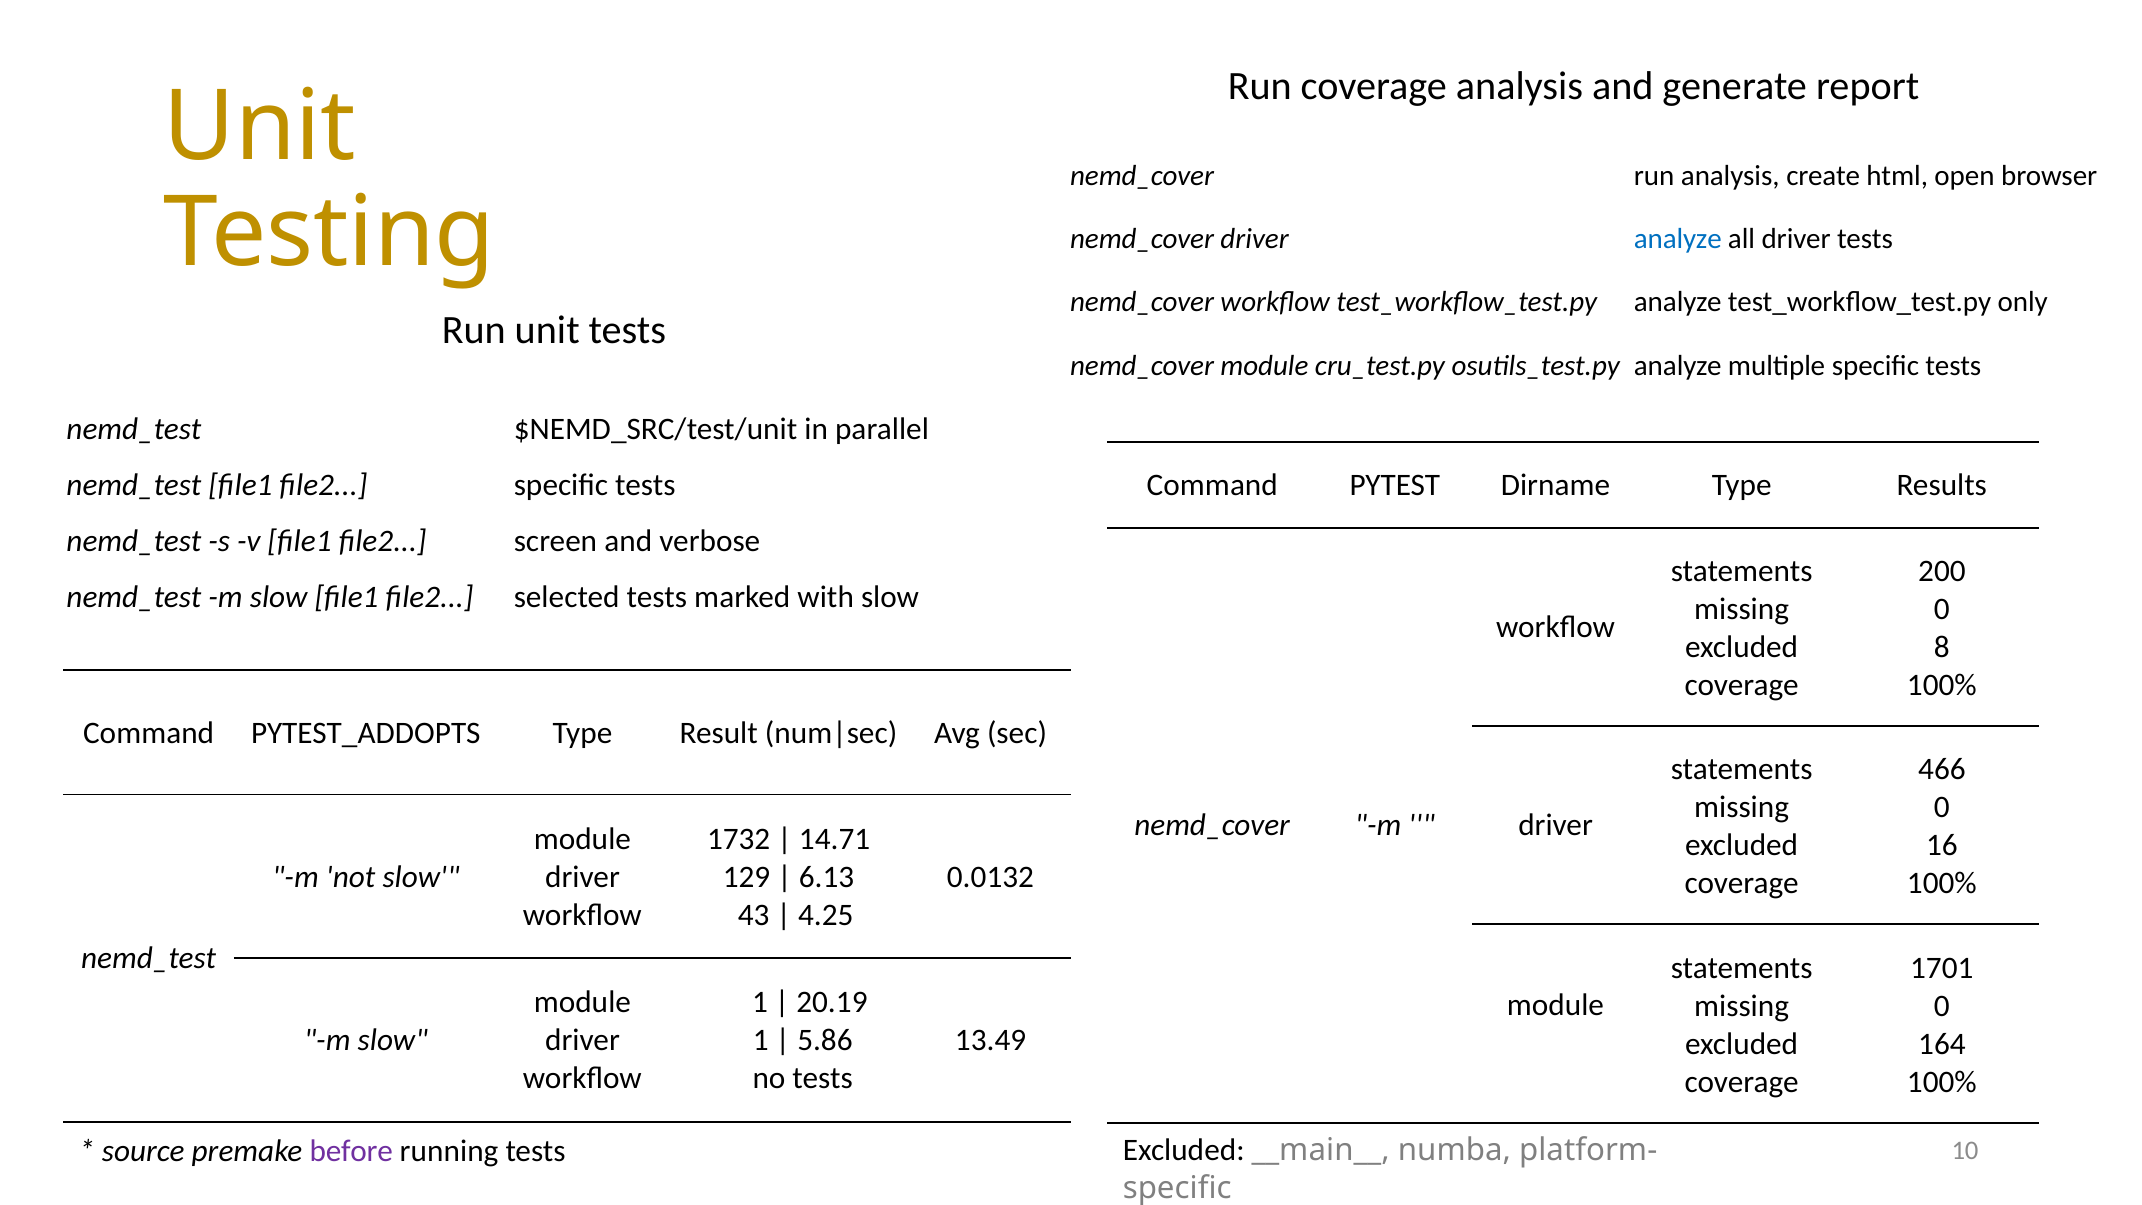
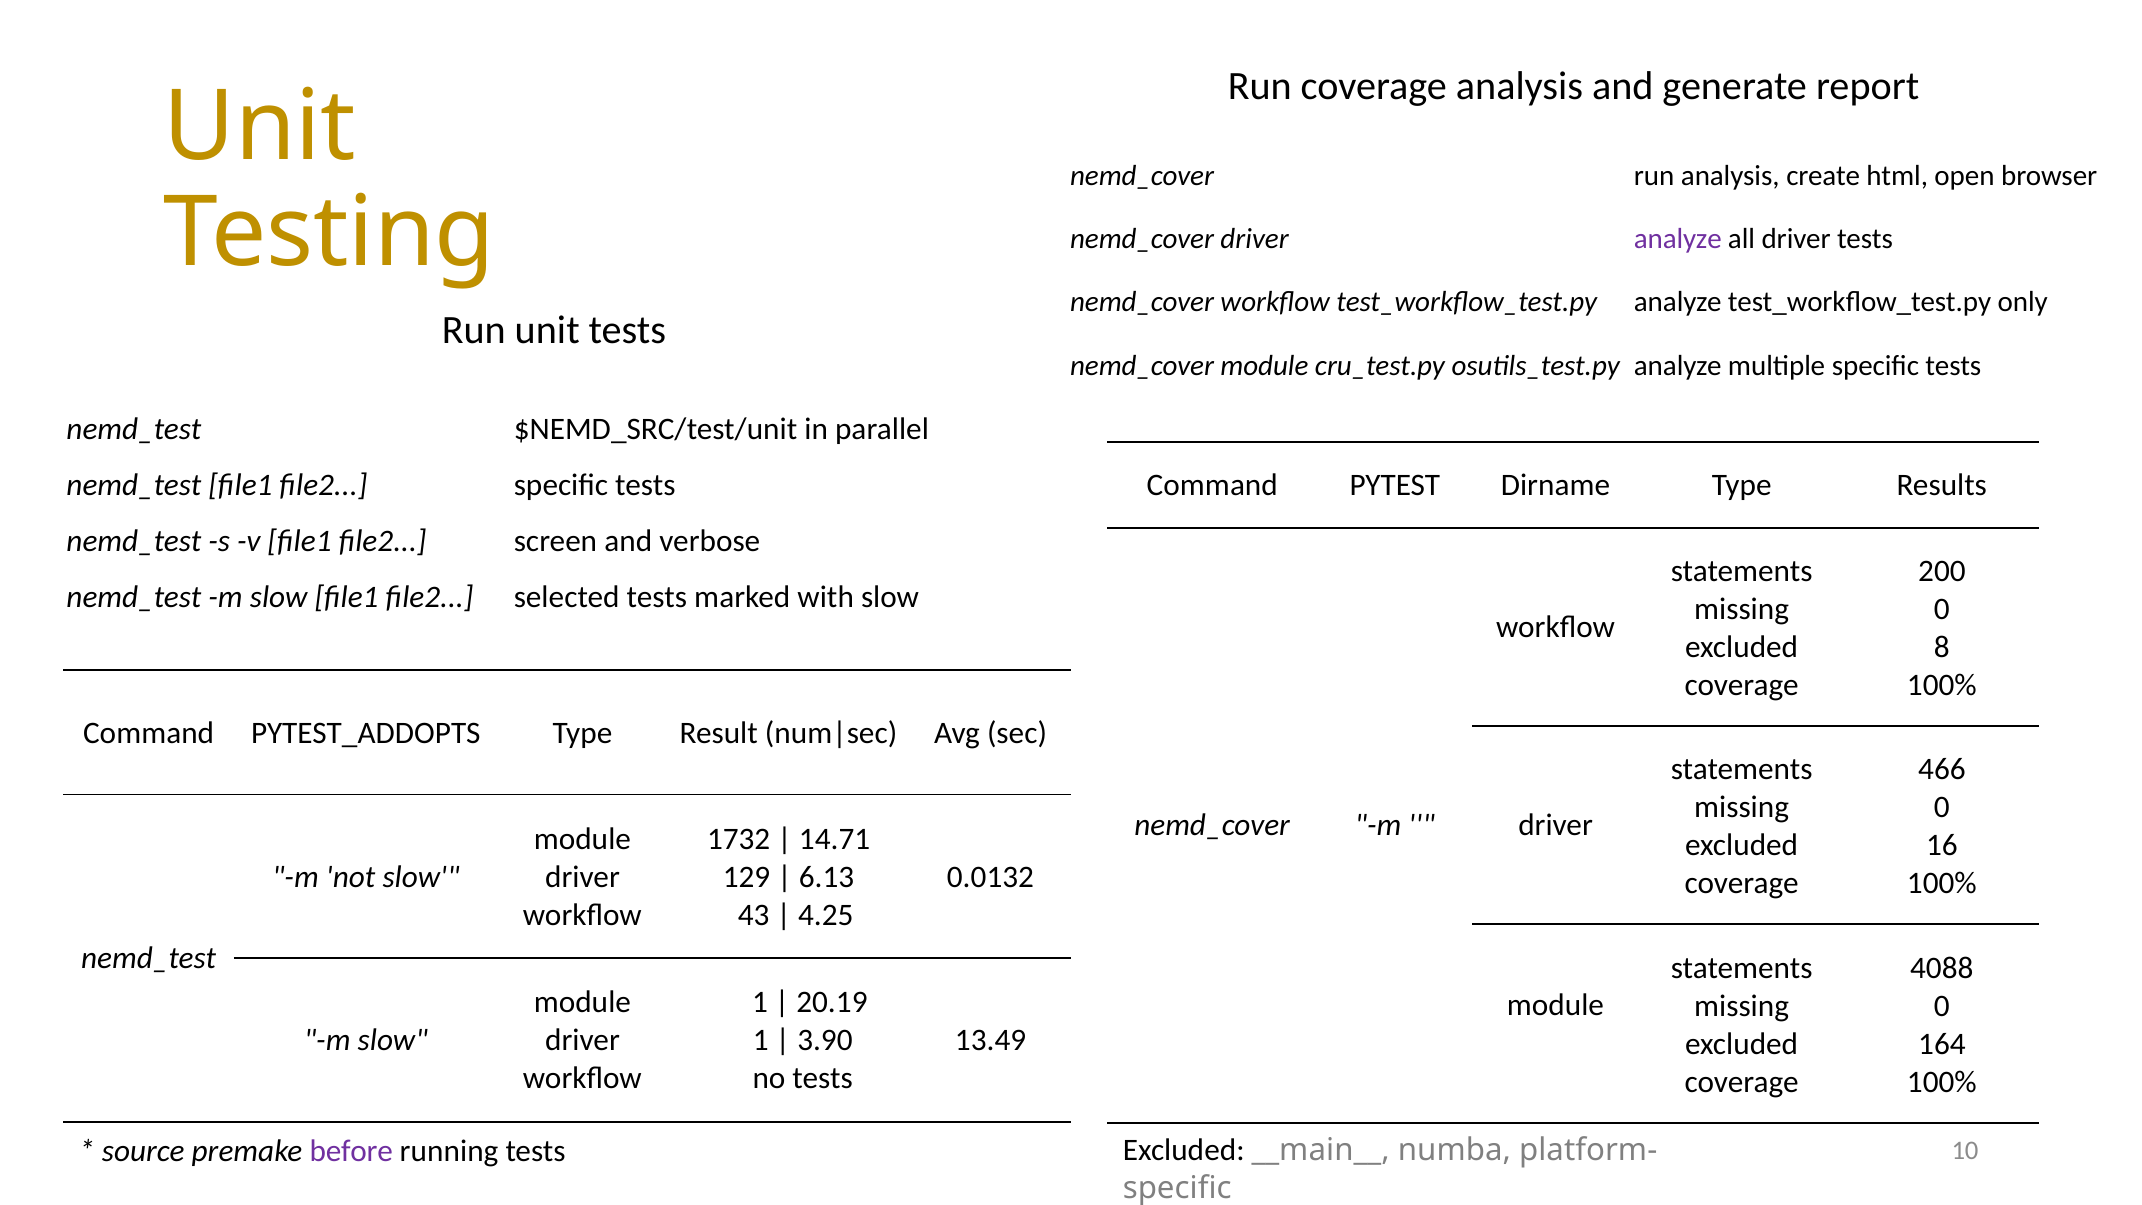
analyze colour: blue -> purple (1678, 239)
1701: 1701 -> 4088 (1942, 968)
5.86: 5.86 -> 3.90 (825, 1040)
